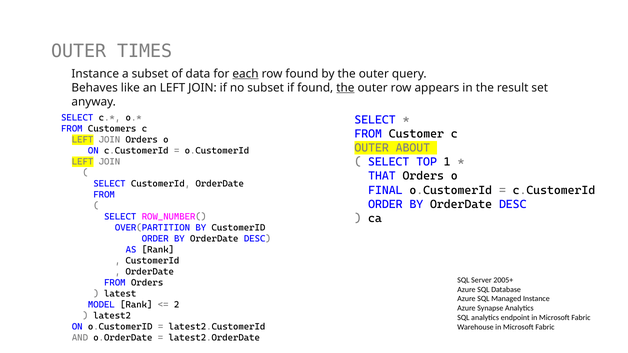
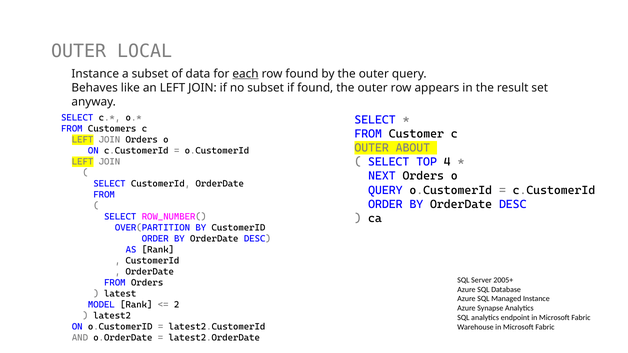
TIMES: TIMES -> LOCAL (145, 51)
the underline: present -> none (345, 88)
1: 1 -> 4 (447, 162)
THAT: THAT -> NEXT (382, 176)
FINAL: FINAL -> QUERY (385, 190)
